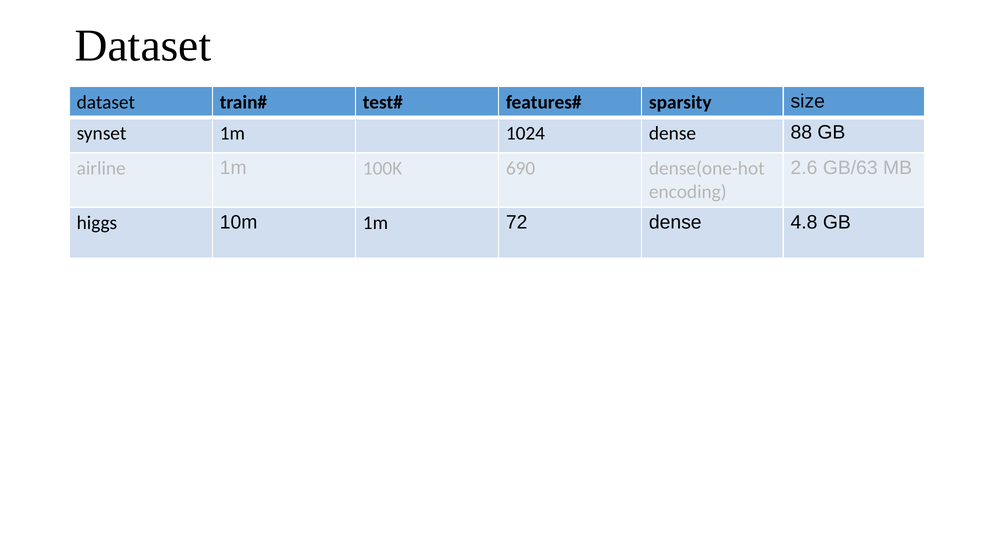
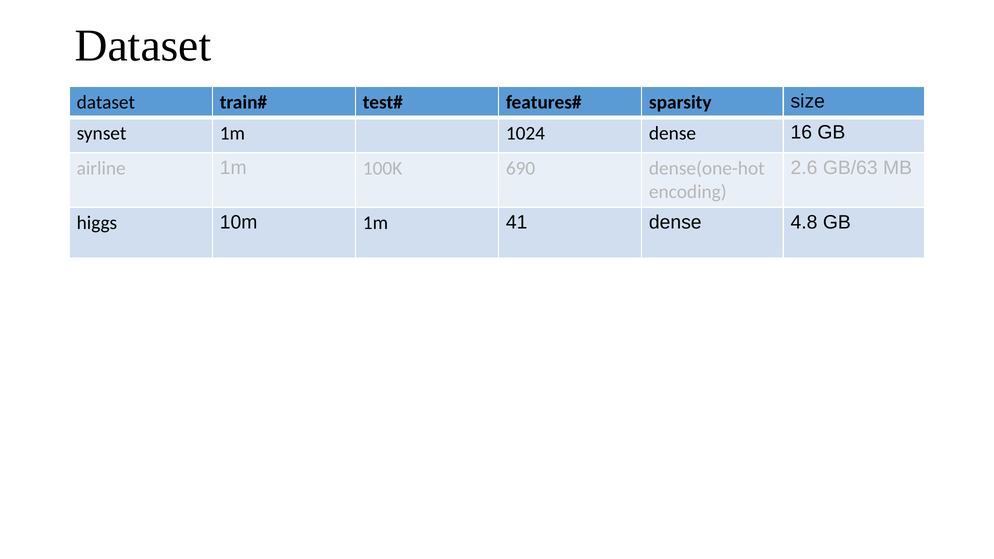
88: 88 -> 16 (801, 132)
72: 72 -> 41 (517, 222)
